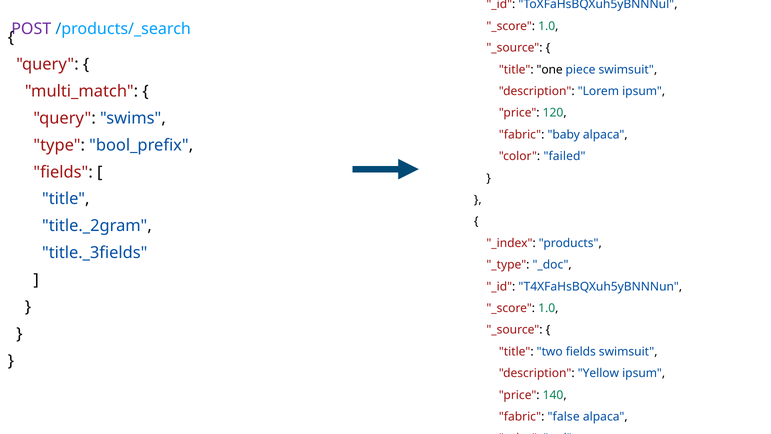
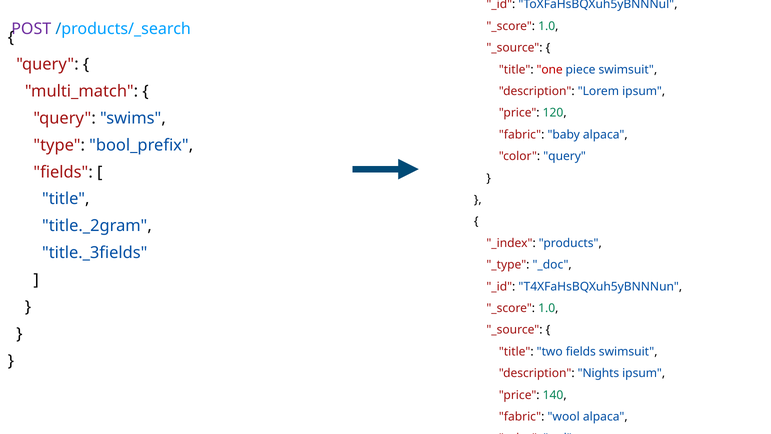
one colour: black -> red (550, 70)
color failed: failed -> query (565, 156)
Yellow: Yellow -> Nights (598, 373)
false: false -> wool (564, 416)
